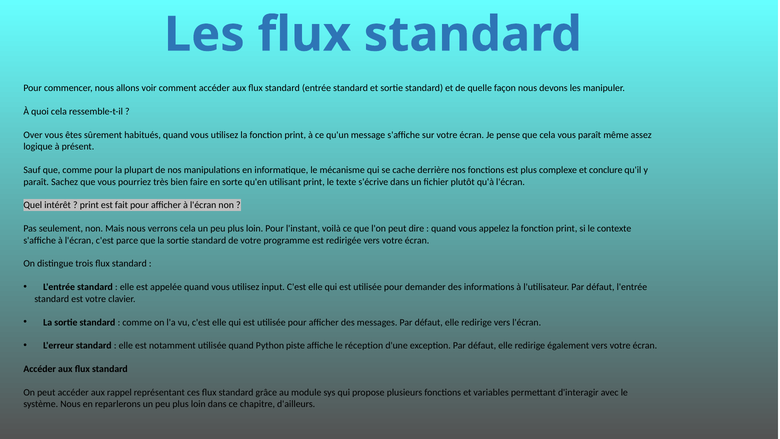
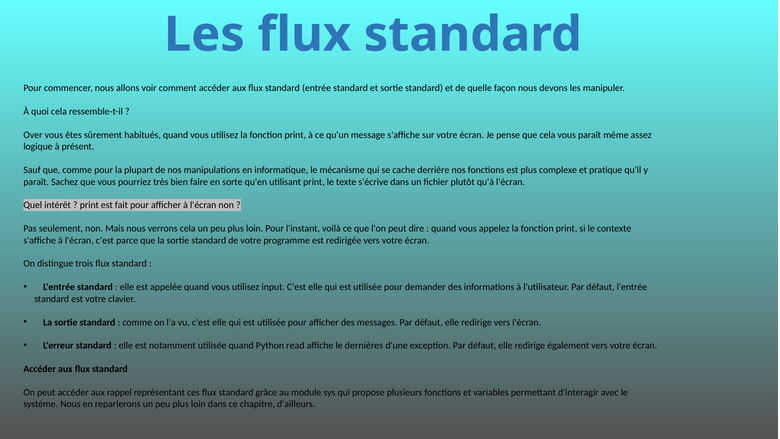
conclure: conclure -> pratique (606, 170)
piste: piste -> read (295, 346)
réception: réception -> dernières (364, 346)
